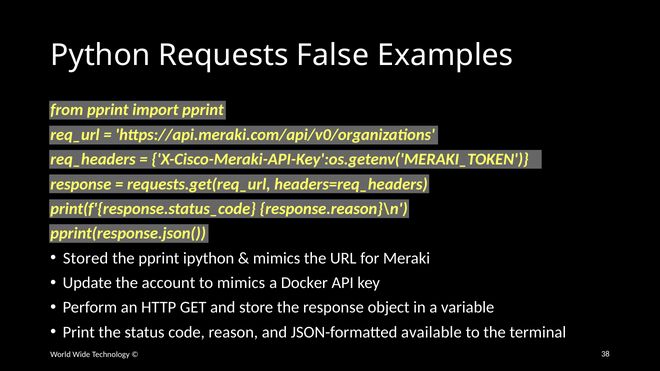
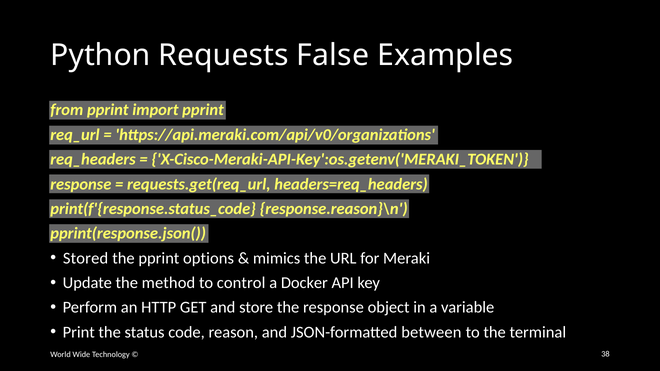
ipython: ipython -> options (209, 258)
account: account -> method (168, 283)
to mimics: mimics -> control (241, 283)
available: available -> between (431, 332)
